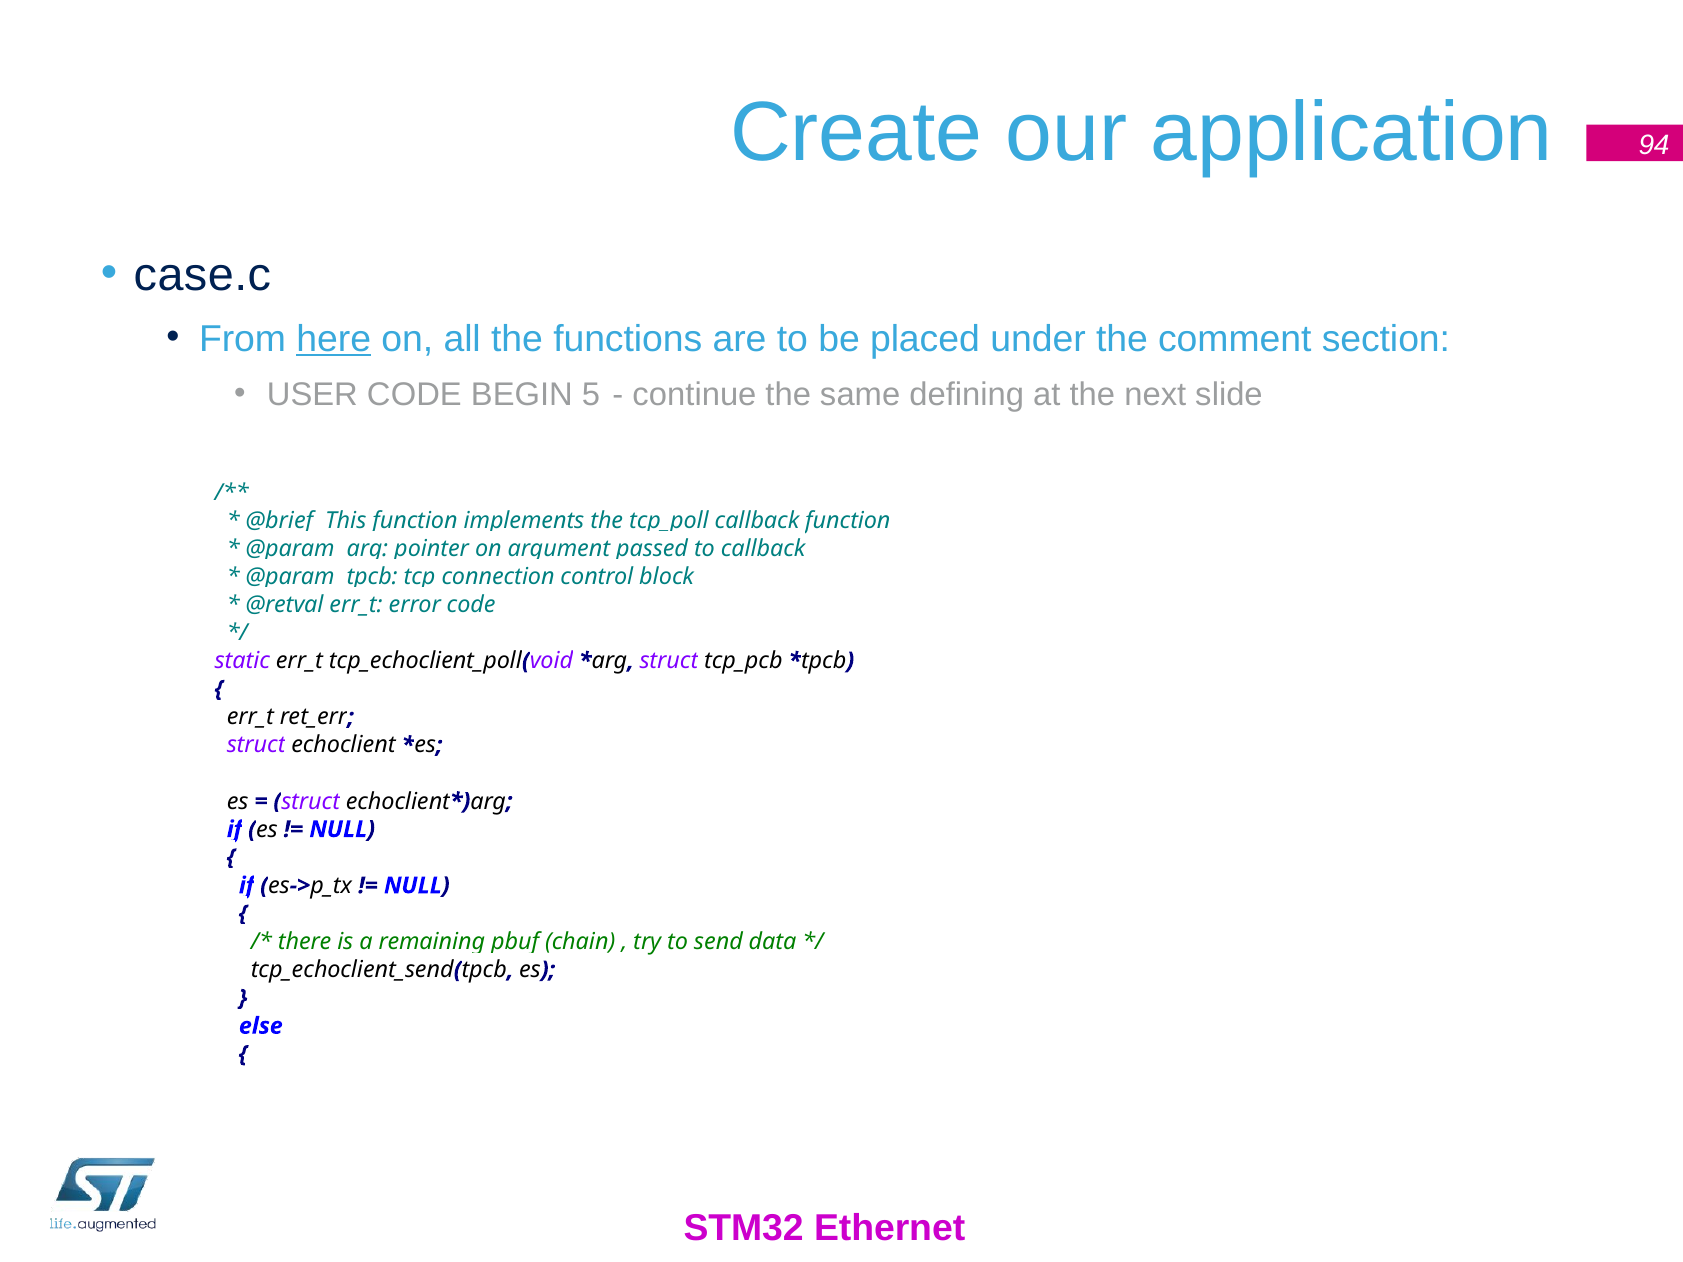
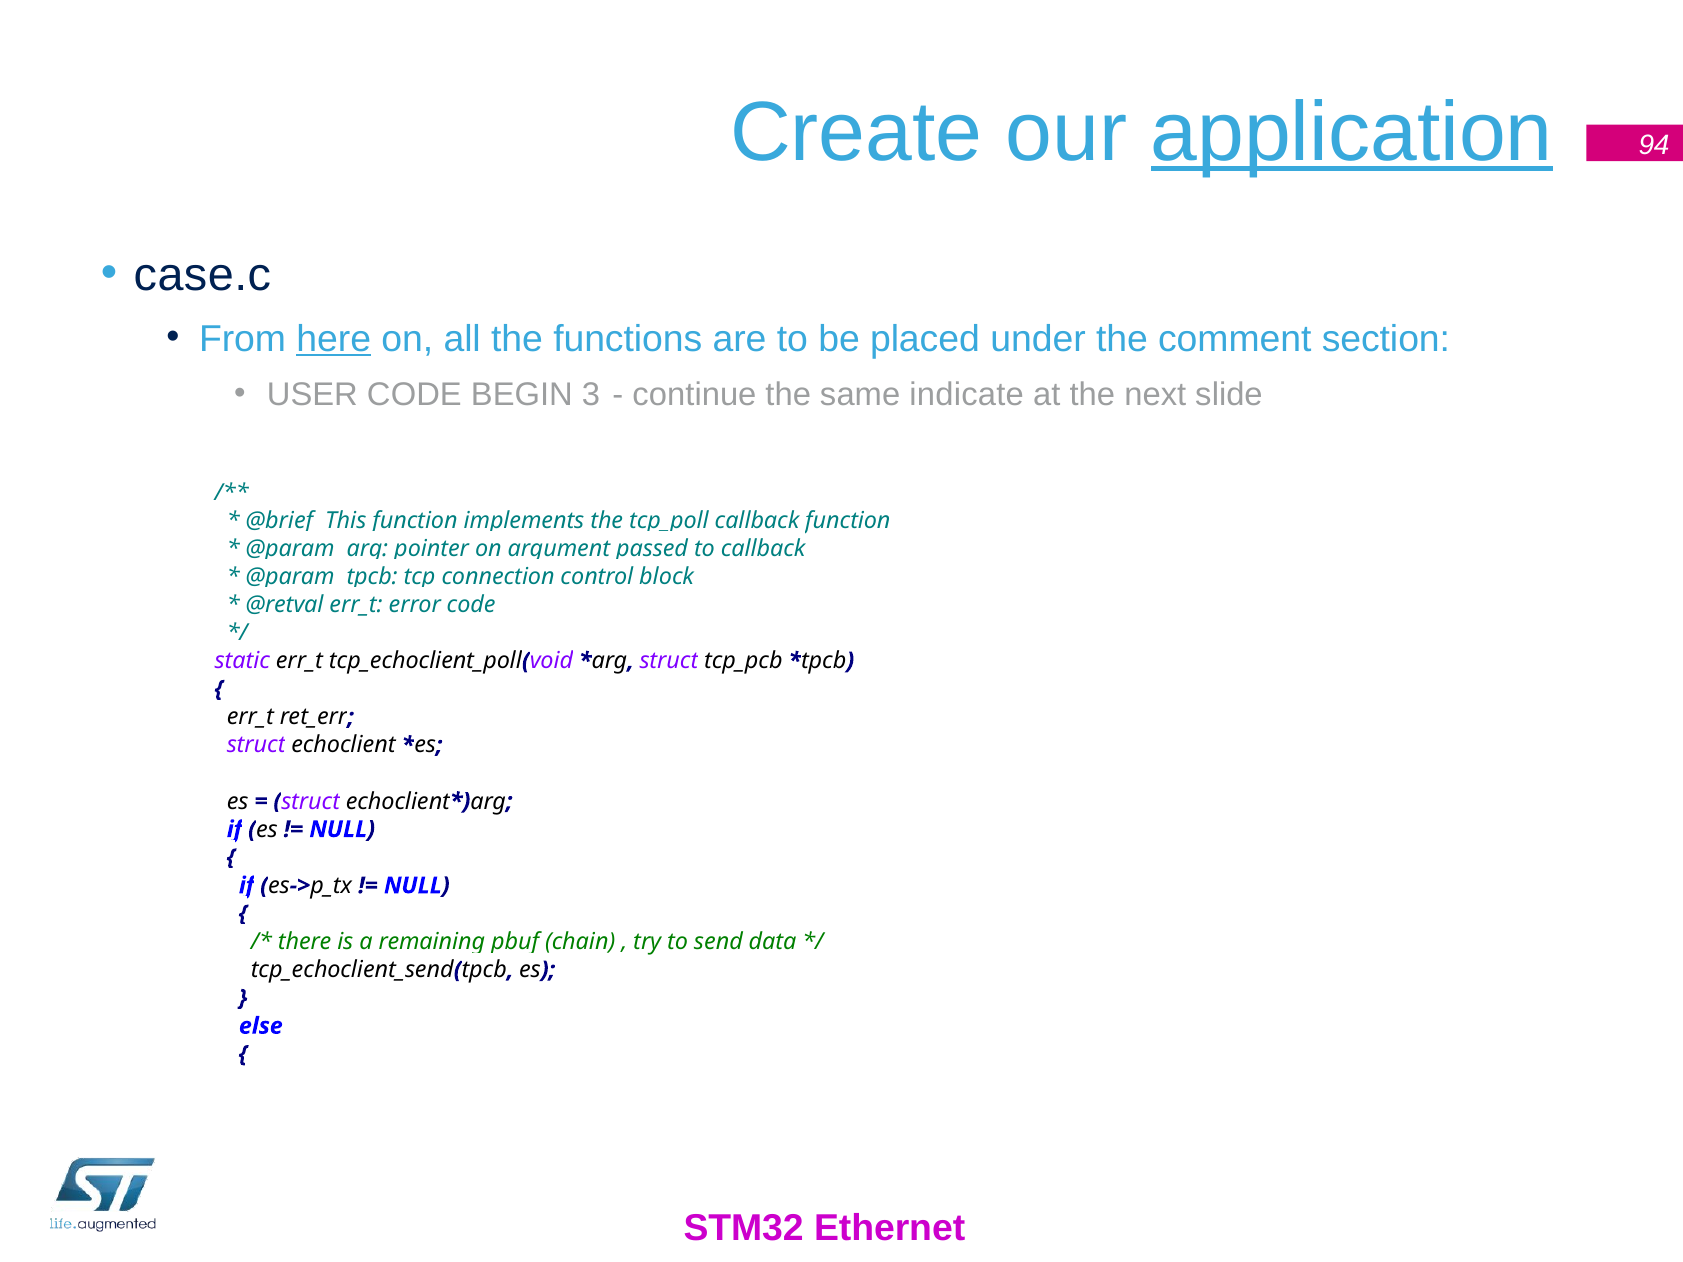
application underline: none -> present (1352, 132)
5: 5 -> 3 (591, 395)
defining: defining -> indicate (967, 395)
